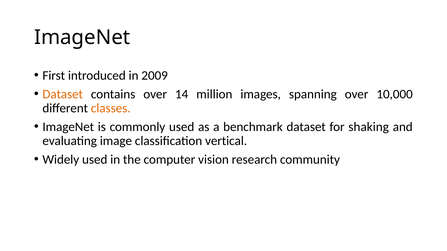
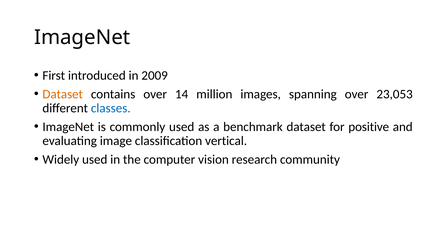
10,000: 10,000 -> 23,053 (395, 94)
classes colour: orange -> blue (111, 108)
shaking: shaking -> positive (369, 127)
